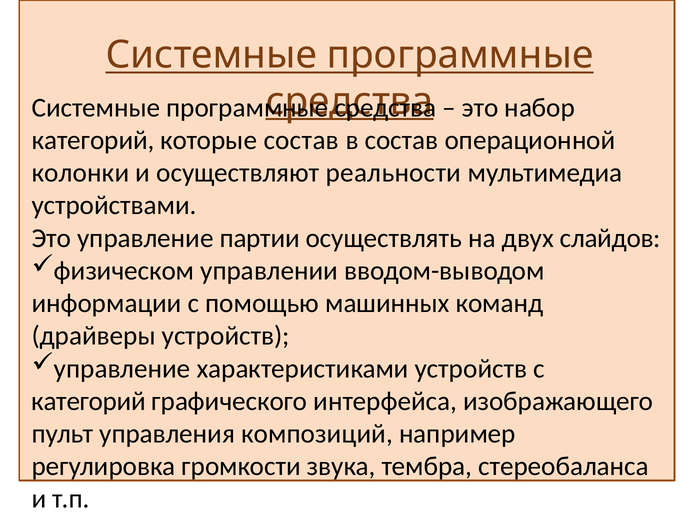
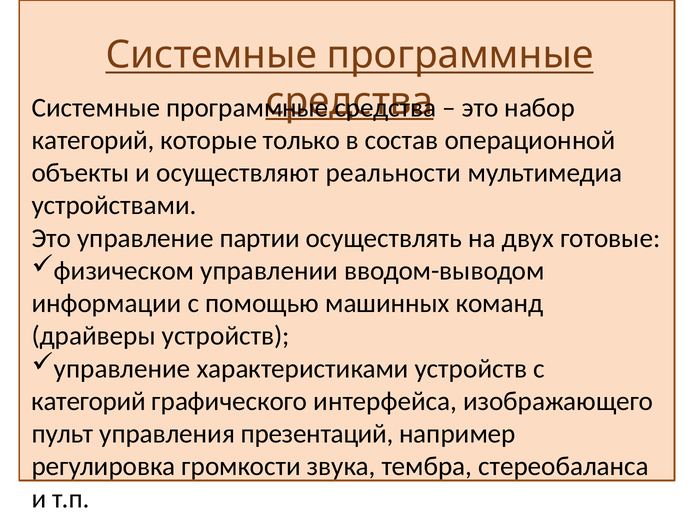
которые состав: состав -> только (301, 140)
колонки: колонки -> объекты (80, 173)
слайдов: слайдов -> готовые (610, 238)
композиций: композиций -> презентаций (317, 434)
